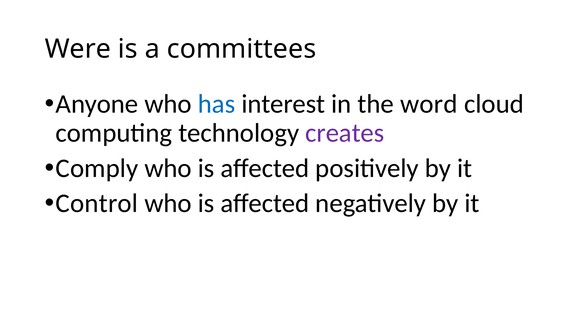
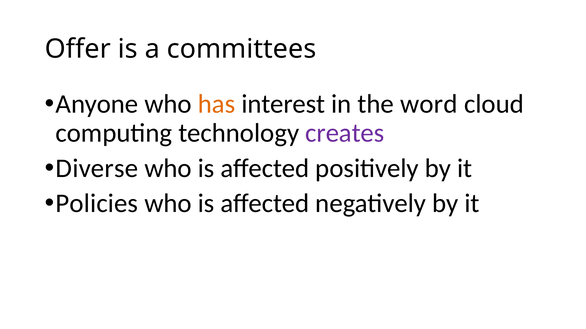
Were: Were -> Offer (78, 49)
has colour: blue -> orange (217, 104)
Comply: Comply -> Diverse (97, 169)
Control: Control -> Policies (97, 204)
